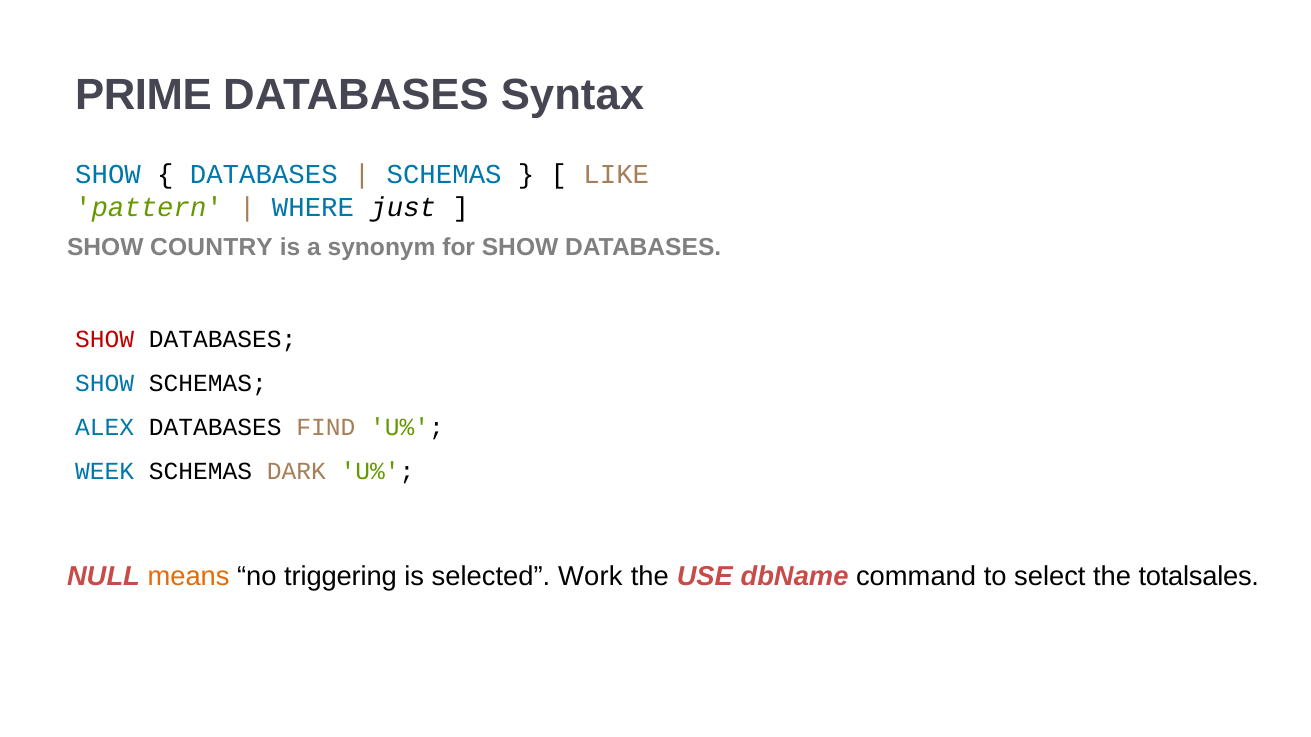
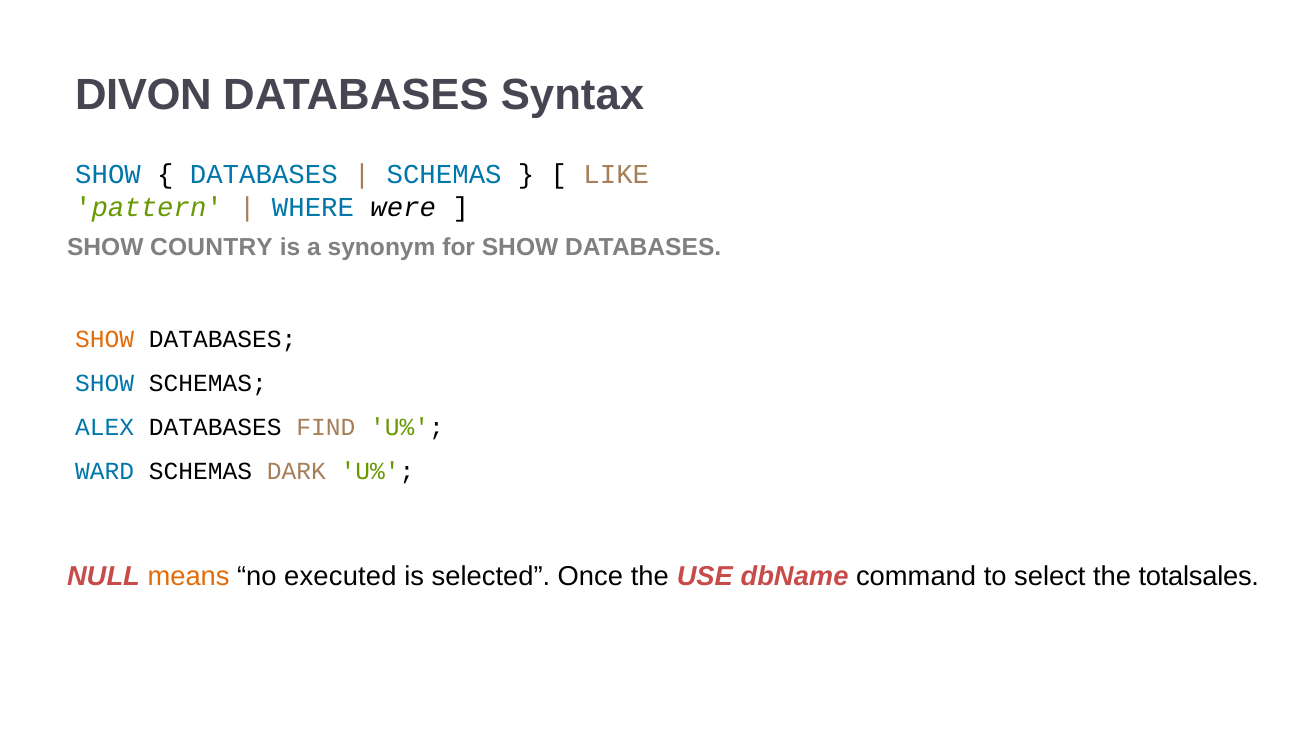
PRIME: PRIME -> DIVON (143, 95)
just: just -> were (403, 208)
SHOW colour: red -> orange (105, 339)
WEEK: WEEK -> WARD (105, 472)
triggering: triggering -> executed (340, 577)
Work: Work -> Once (590, 577)
